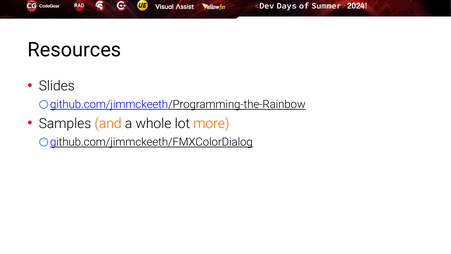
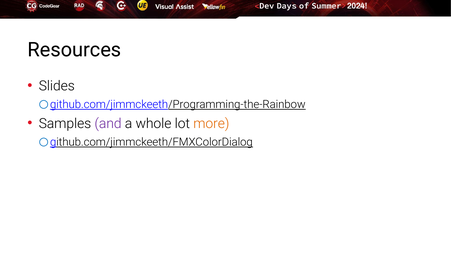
and colour: orange -> purple (108, 123)
